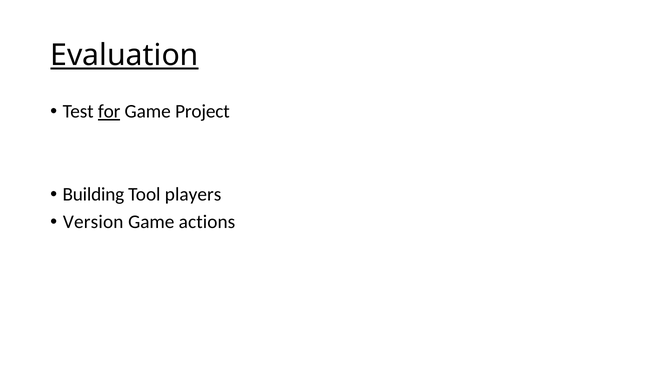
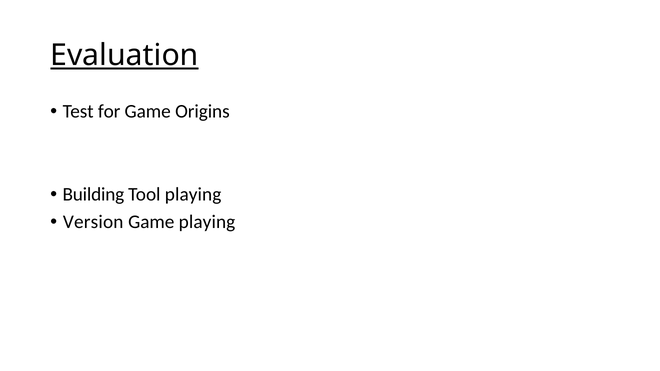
for underline: present -> none (109, 112)
Project: Project -> Origins (202, 112)
Tool players: players -> playing (193, 195)
Game actions: actions -> playing (207, 222)
